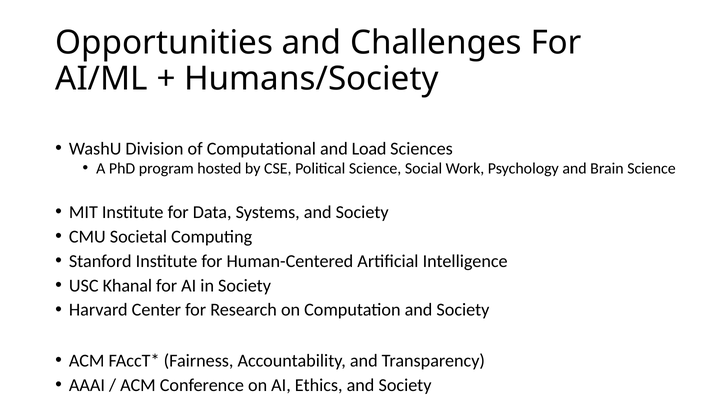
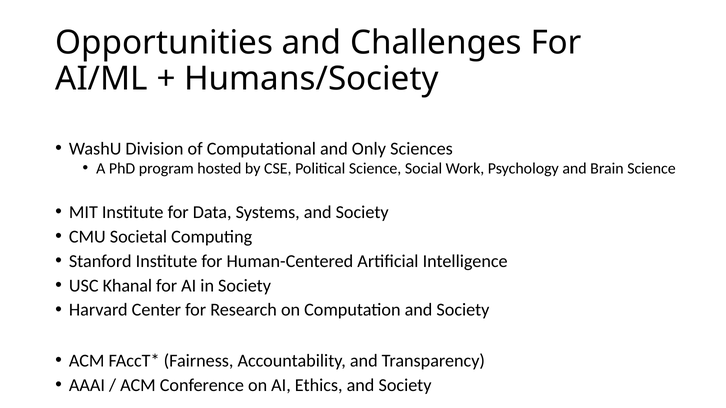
Load: Load -> Only (369, 149)
